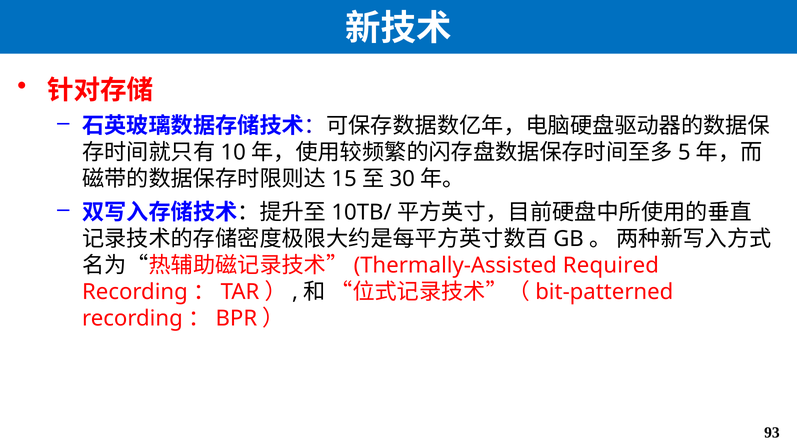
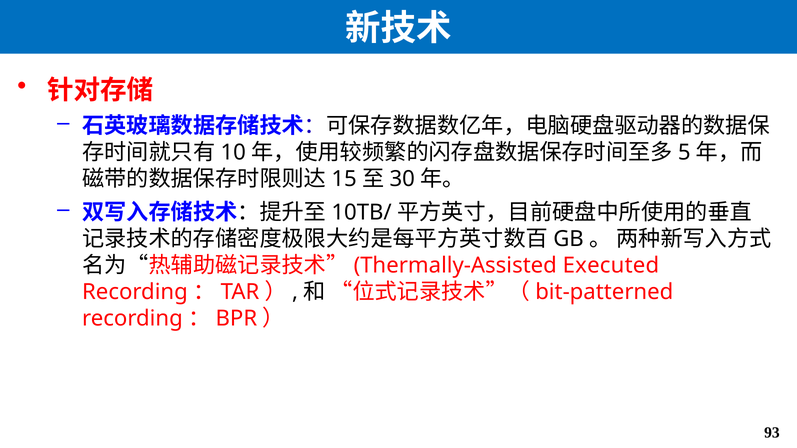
Required: Required -> Executed (611, 266)
